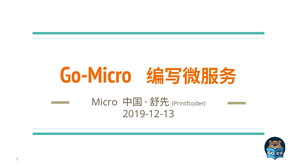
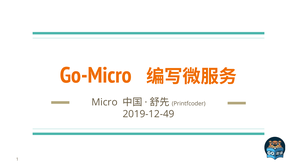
2019-12-13: 2019-12-13 -> 2019-12-49 (149, 114)
